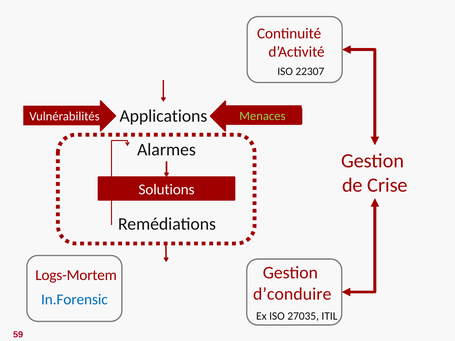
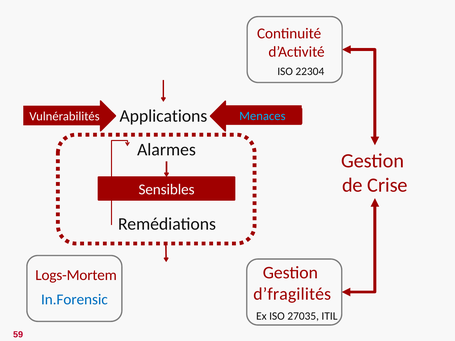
22307: 22307 -> 22304 (310, 71)
Menaces colour: light green -> light blue (262, 116)
Solutions: Solutions -> Sensibles (167, 190)
d’conduire: d’conduire -> d’fragilités (292, 294)
